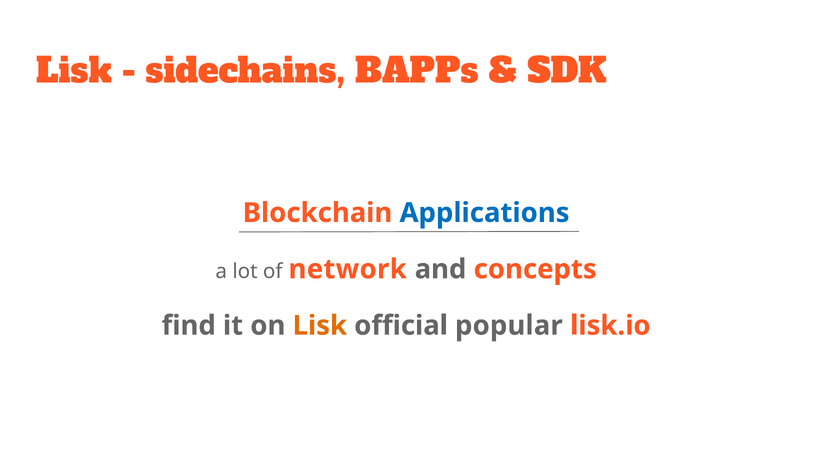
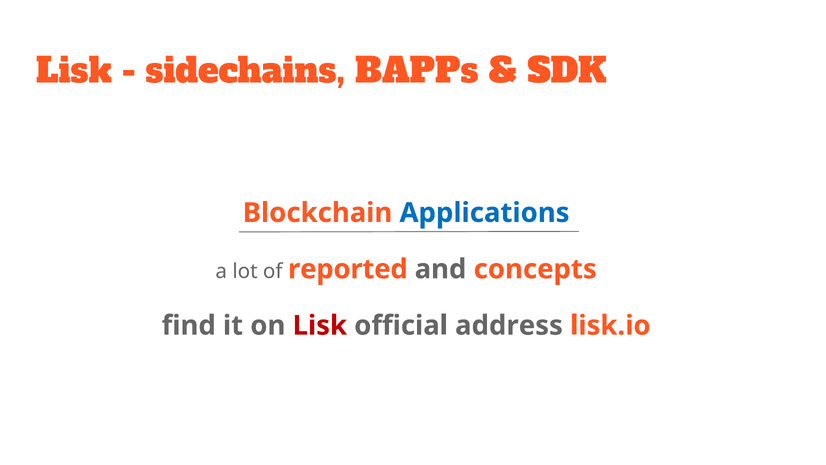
network: network -> reported (348, 269)
Lisk colour: orange -> red (320, 325)
popular: popular -> address (509, 325)
